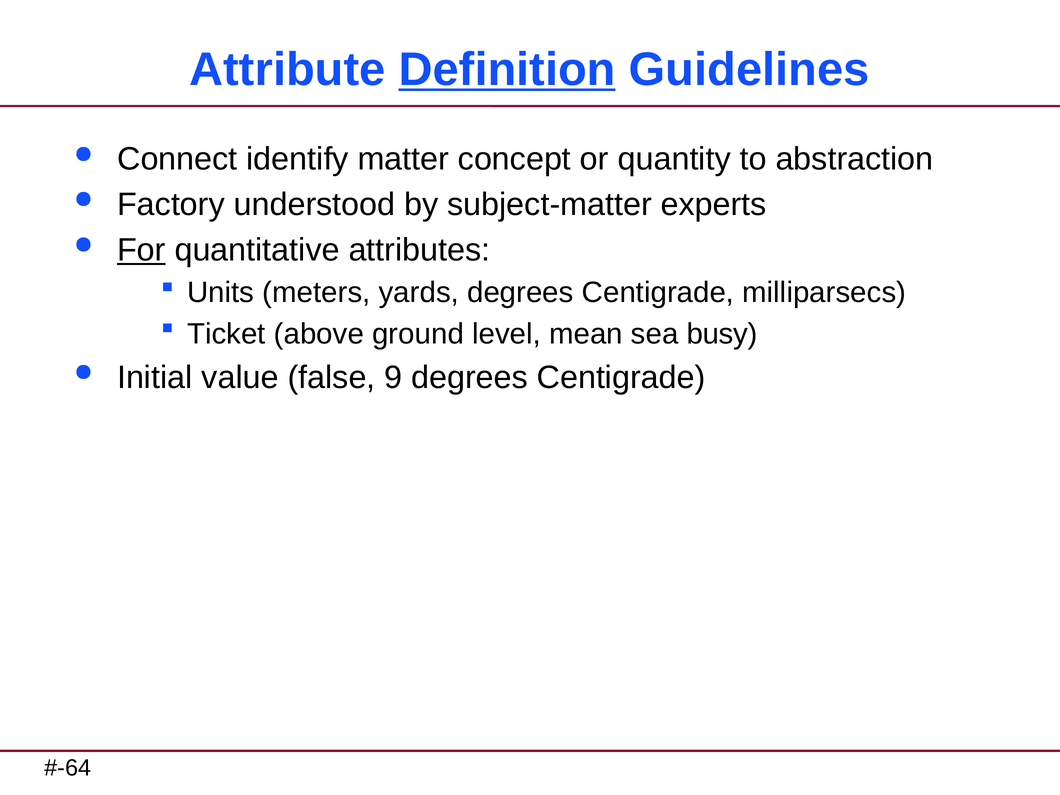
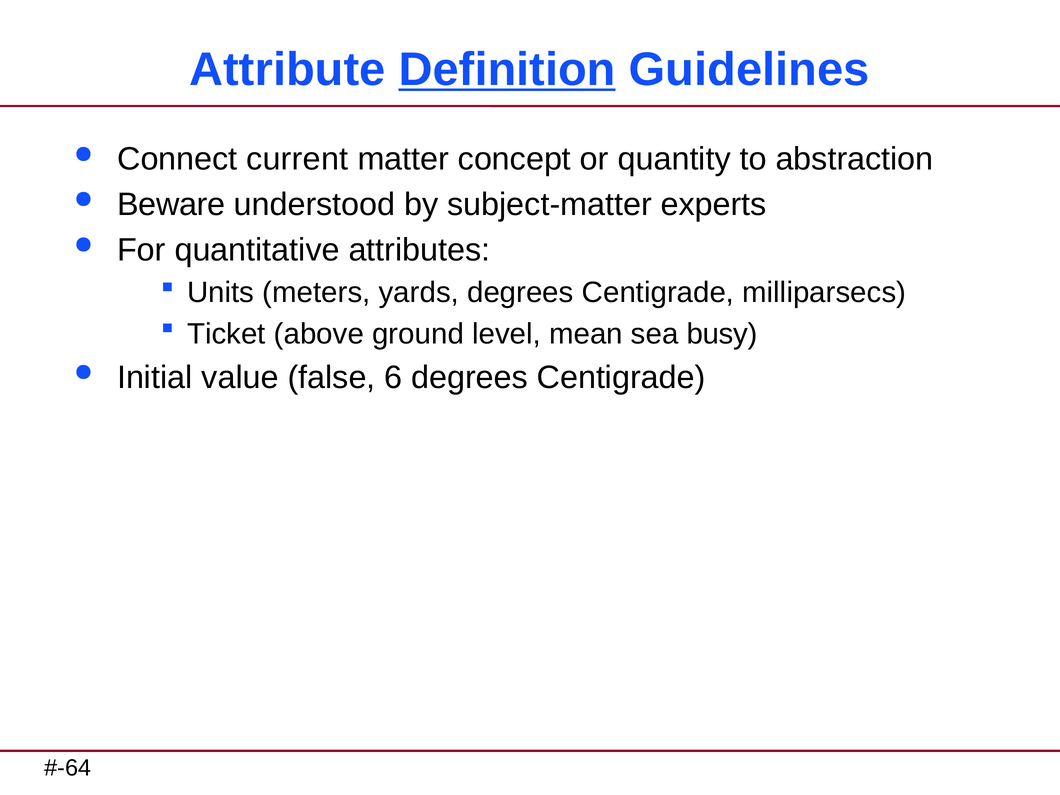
identify: identify -> current (297, 159)
Factory: Factory -> Beware (171, 205)
For underline: present -> none (141, 250)
9: 9 -> 6 (393, 378)
